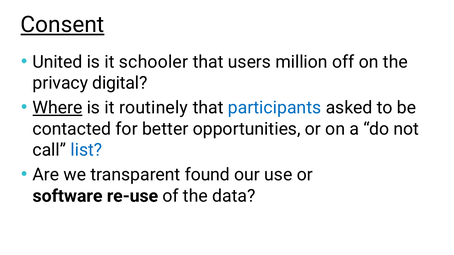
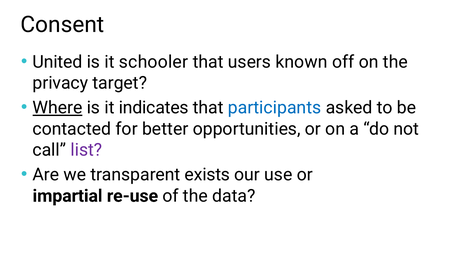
Consent underline: present -> none (62, 25)
million: million -> known (301, 62)
digital: digital -> target (120, 83)
routinely: routinely -> indicates (154, 108)
list colour: blue -> purple (86, 150)
found: found -> exists (207, 175)
software: software -> impartial (68, 196)
